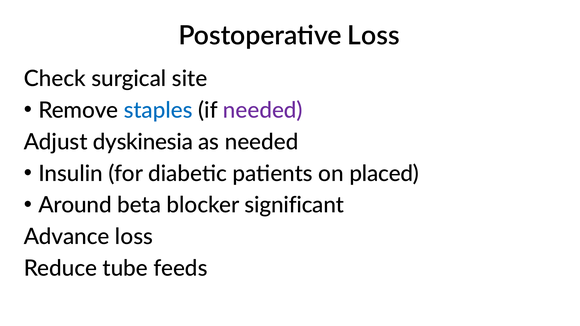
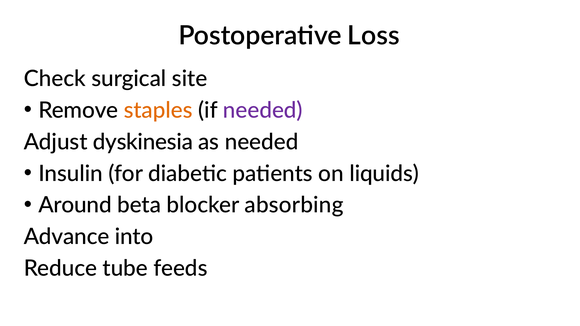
staples colour: blue -> orange (158, 111)
placed: placed -> liquids (384, 174)
significant: significant -> absorbing (294, 205)
Advance loss: loss -> into (134, 237)
